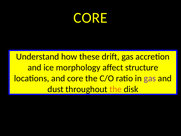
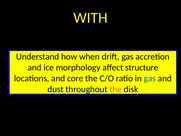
CORE: CORE -> WITH (90, 18)
these: these -> when (89, 57)
gas colour: purple -> blue (150, 78)
